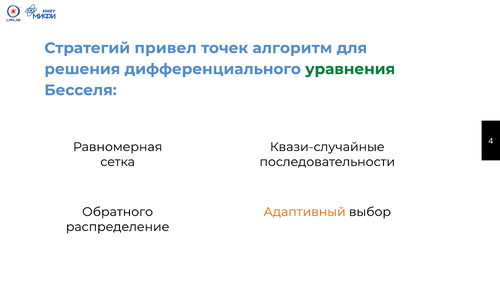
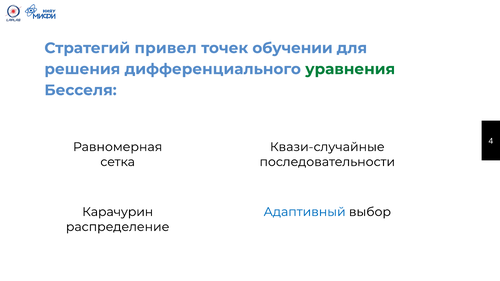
алгоритм: алгоритм -> обучении (293, 48)
Обратного: Обратного -> Карачурин (118, 212)
Адаптивный colour: orange -> blue (305, 212)
